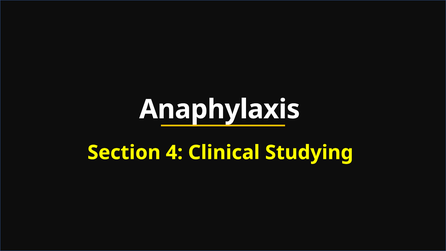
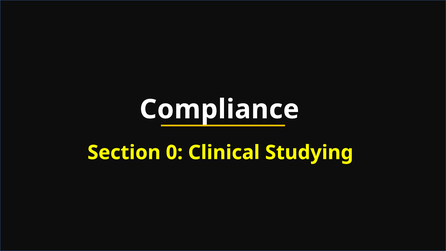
Anaphylaxis: Anaphylaxis -> Compliance (219, 109)
4: 4 -> 0 (174, 152)
